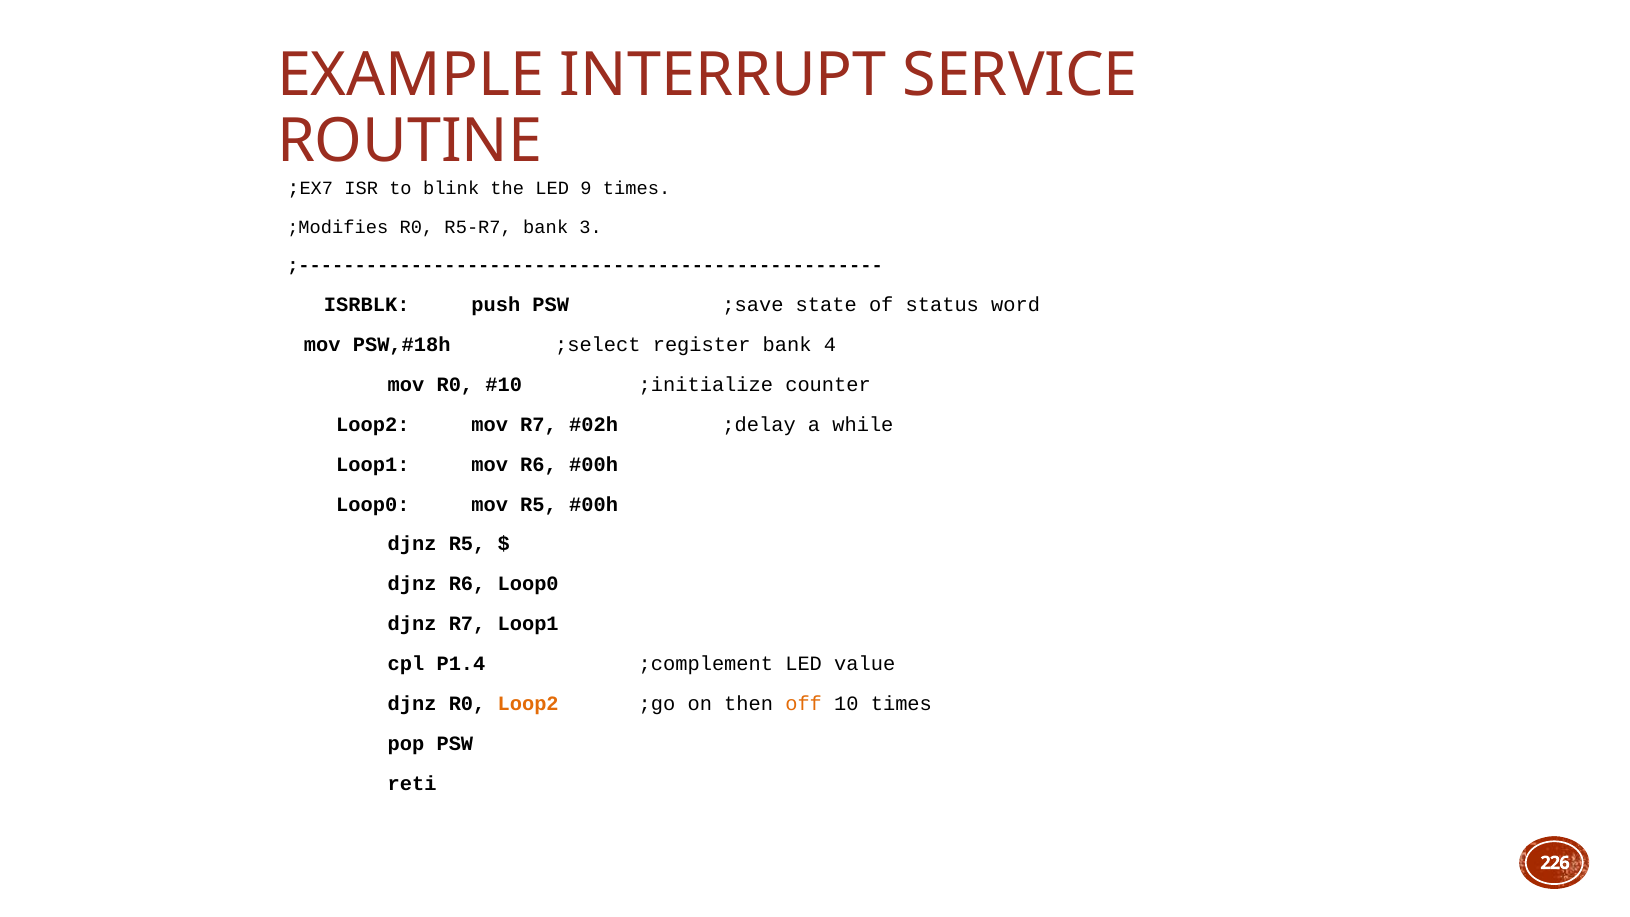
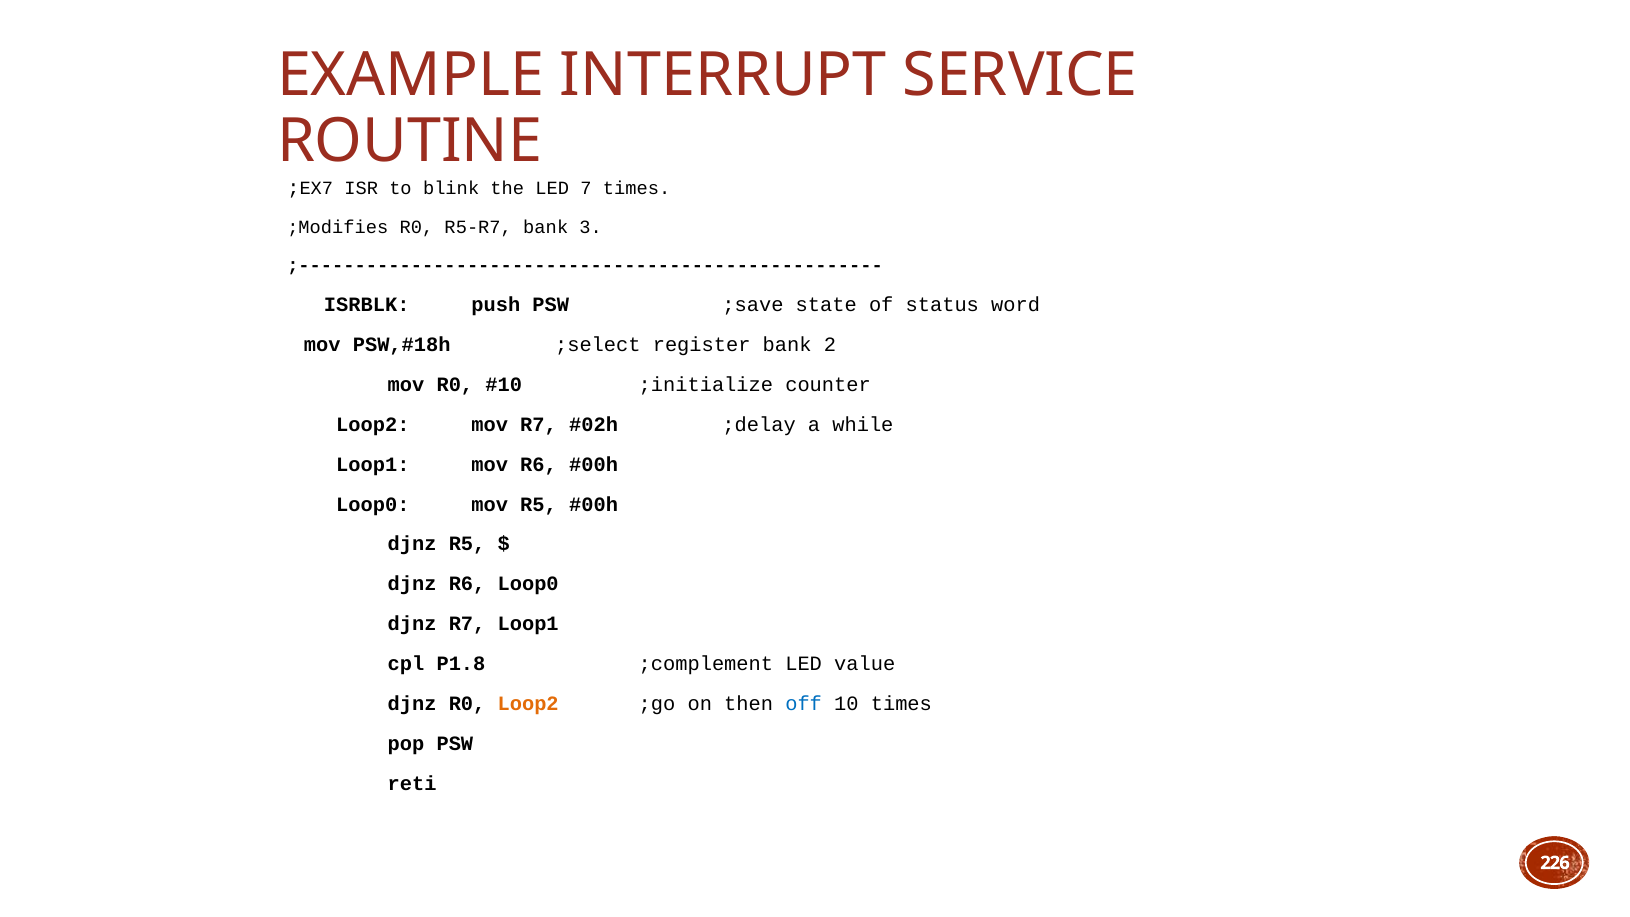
9: 9 -> 7 (586, 189)
4: 4 -> 2 (830, 345)
P1.4: P1.4 -> P1.8 (461, 664)
off colour: orange -> blue (804, 704)
